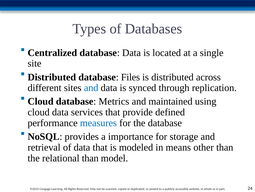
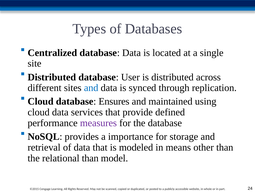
Files: Files -> User (130, 77)
Metrics: Metrics -> Ensures (114, 101)
measures colour: blue -> purple (98, 123)
